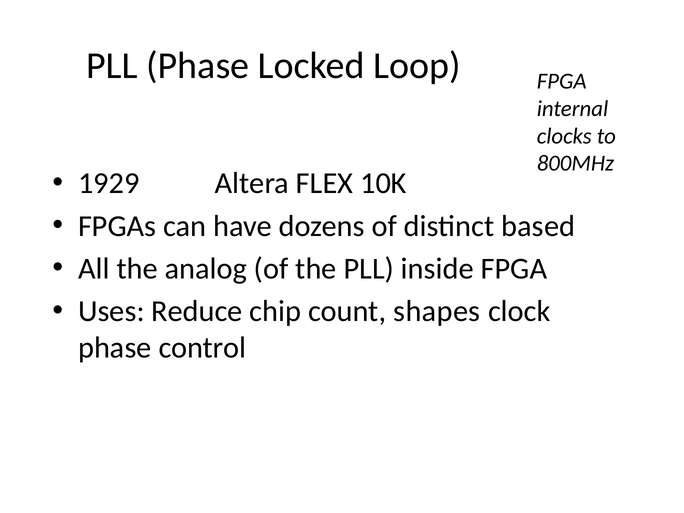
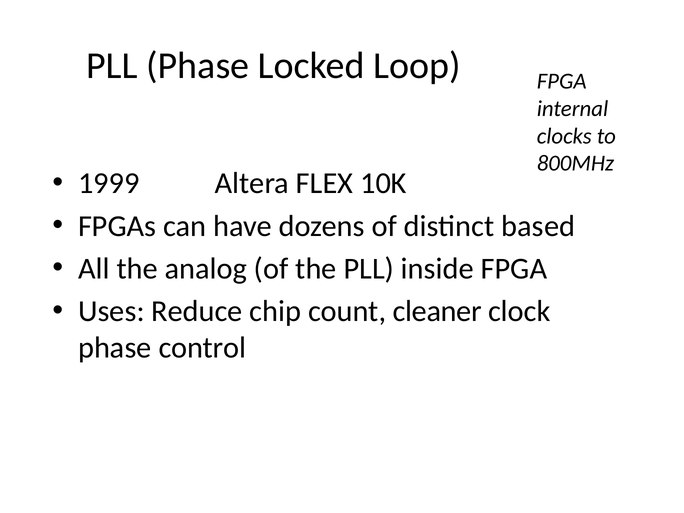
1929: 1929 -> 1999 (109, 183)
shapes: shapes -> cleaner (437, 311)
